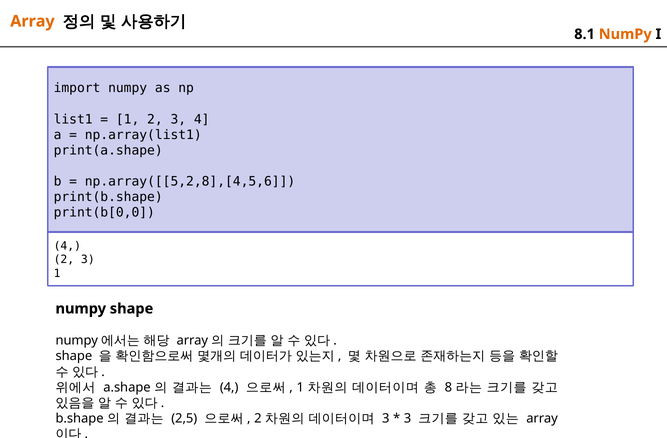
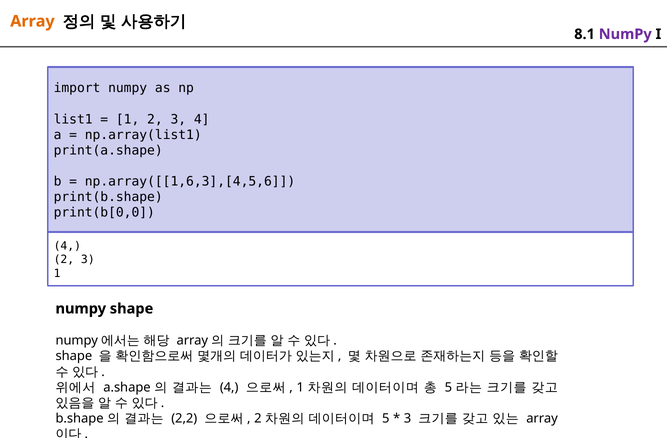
NumPy colour: orange -> purple (625, 34)
np.array([[5,2,8],[4,5,6: np.array([[5,2,8],[4,5,6 -> np.array([[1,6,3],[4,5,6 (190, 182)
8: 8 -> 5 (448, 387)
2,5: 2,5 -> 2,2 (184, 419)
3: 3 -> 5 (386, 419)
